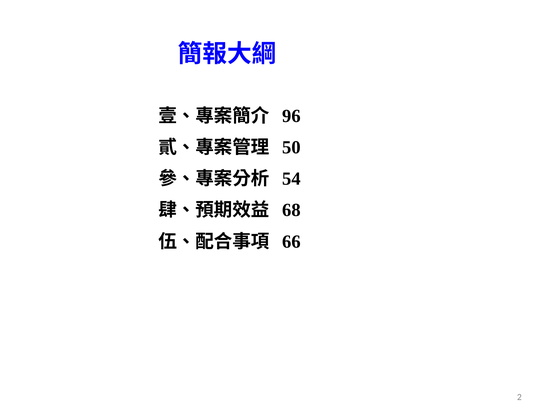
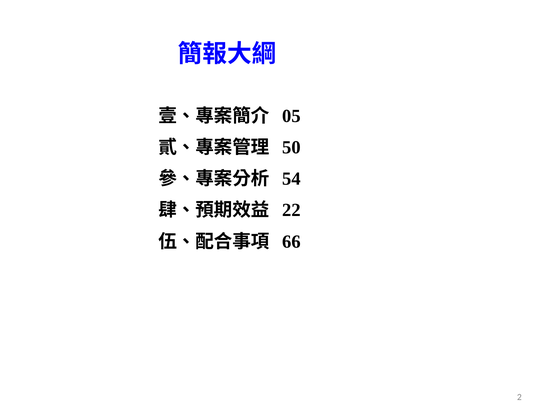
96: 96 -> 05 (291, 116)
68: 68 -> 22 (291, 210)
